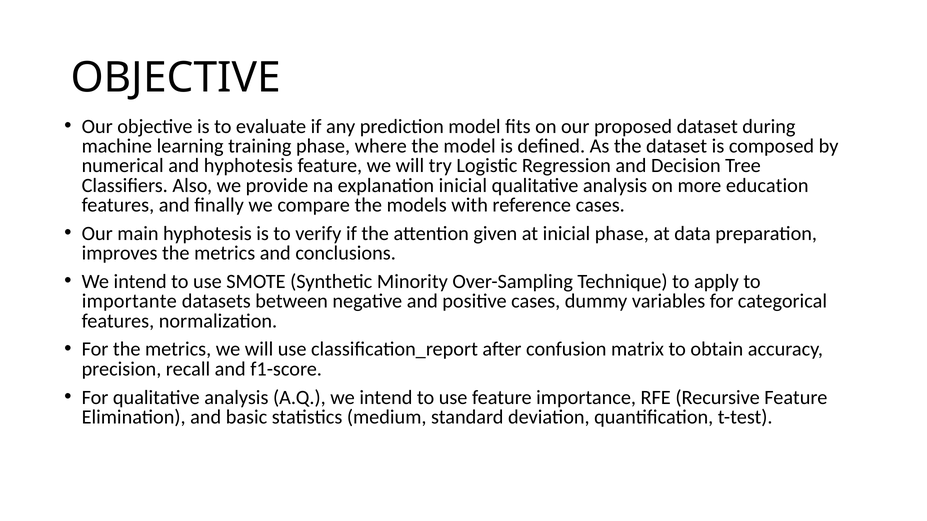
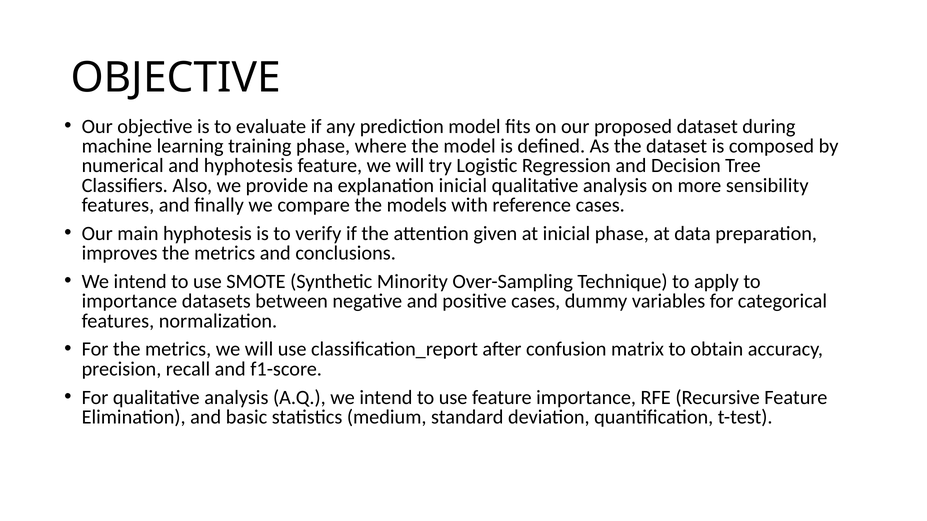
education: education -> sensibility (767, 186)
importante: importante -> importance (129, 301)
